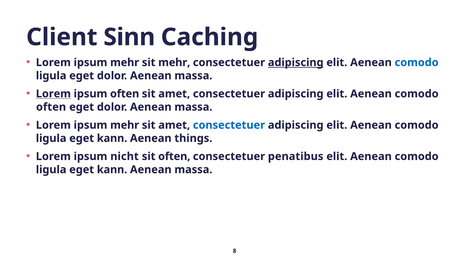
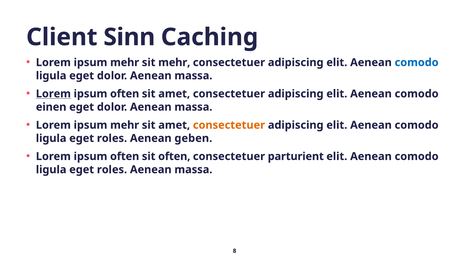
adipiscing underline: present -> none (296, 62)
often: often -> einen (51, 107)
consectetuer colour: blue -> orange (229, 125)
kann: kann -> roles (112, 138)
things: things -> geben (193, 138)
nicht: nicht -> often (125, 156)
penatibus: penatibus -> parturient (296, 156)
kann: kann -> roles (112, 169)
